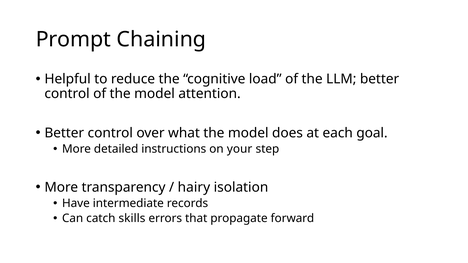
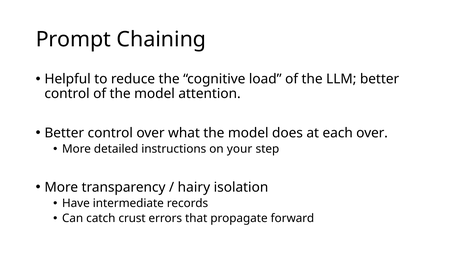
each goal: goal -> over (372, 133)
skills: skills -> crust (132, 219)
